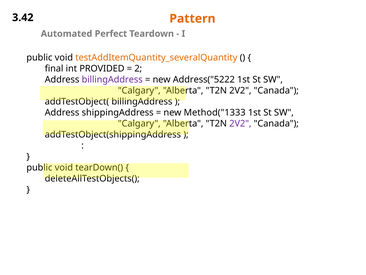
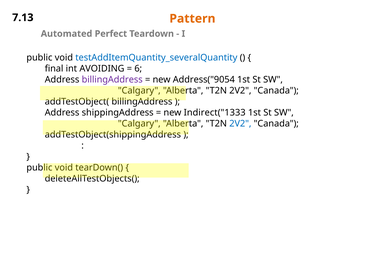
3.42: 3.42 -> 7.13 (23, 18)
testAddItemQuantity_severalQuantity colour: orange -> blue (156, 57)
PROVIDED: PROVIDED -> AVOIDING (102, 68)
2: 2 -> 6 (138, 68)
Address("5222: Address("5222 -> Address("9054 (204, 79)
Method("1333: Method("1333 -> Indirect("1333 (215, 112)
2V2 colour: purple -> blue (240, 123)
